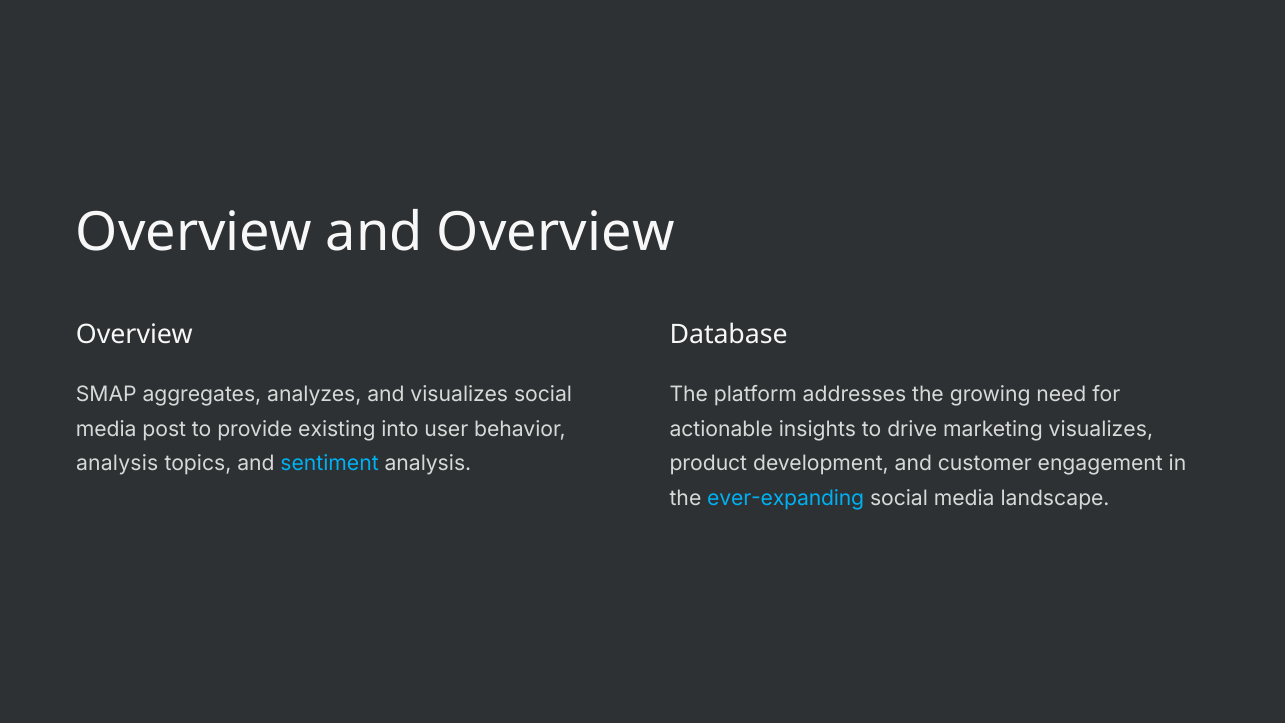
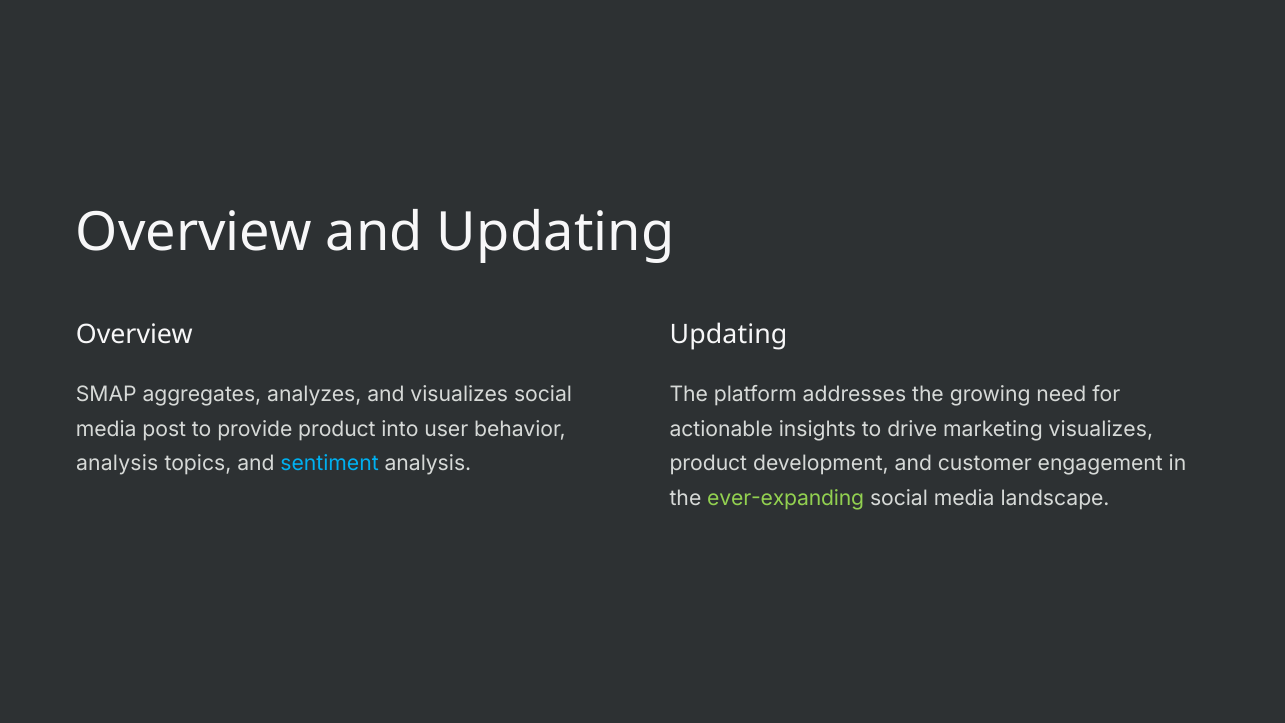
and Overview: Overview -> Updating (556, 232)
Database: Database -> Updating (729, 335)
provide existing: existing -> product (337, 429)
ever-expanding colour: light blue -> light green (786, 498)
